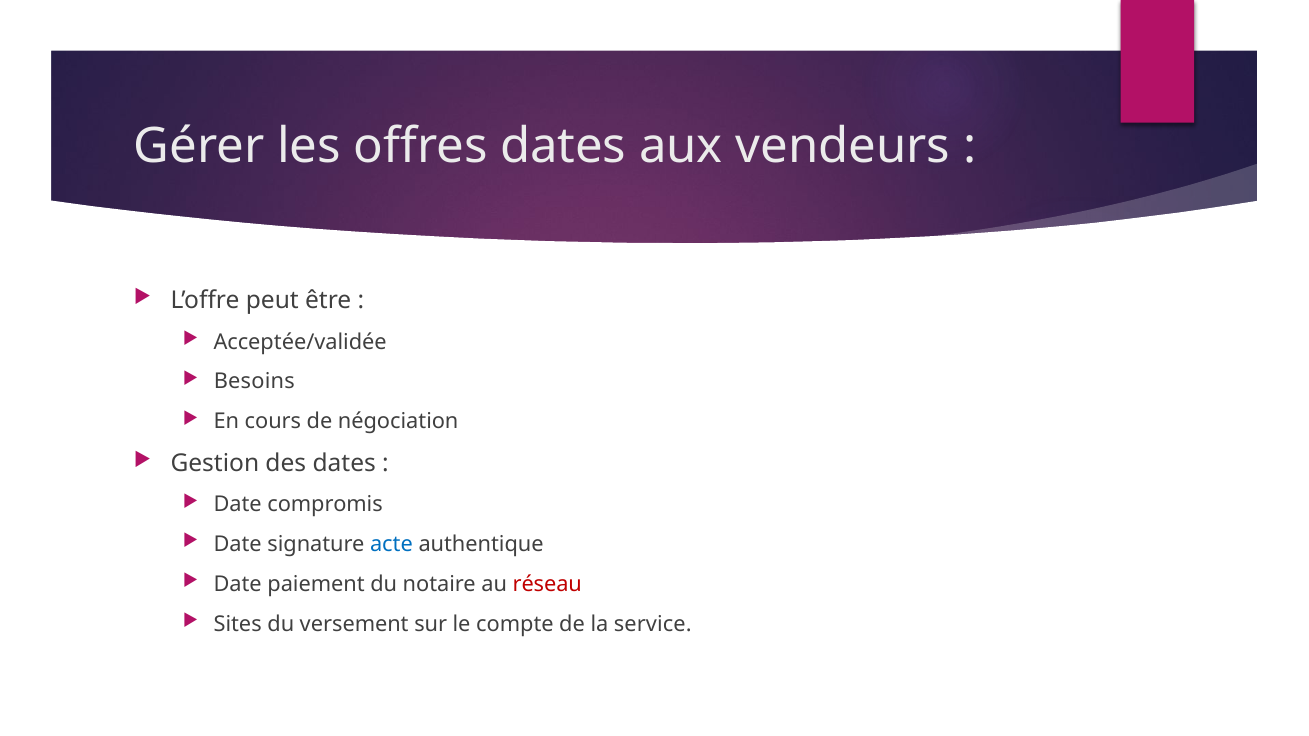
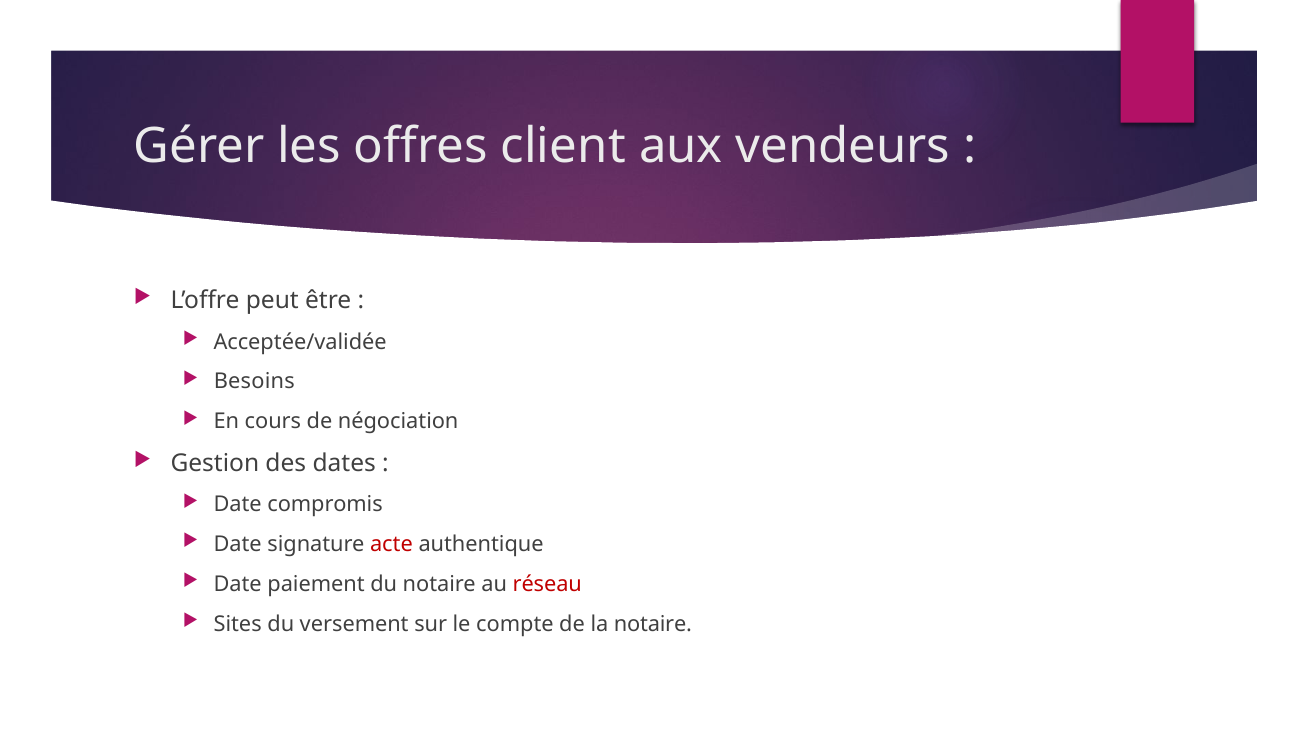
offres dates: dates -> client (563, 146)
acte colour: blue -> red (391, 544)
la service: service -> notaire (653, 624)
